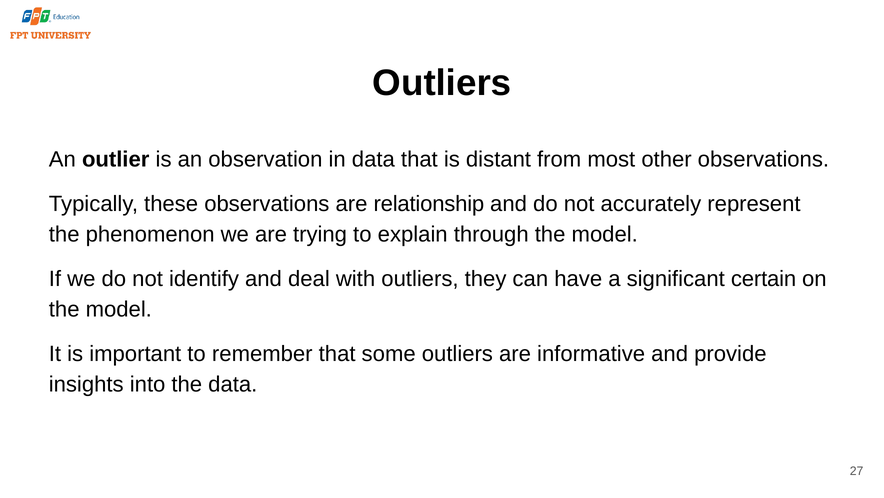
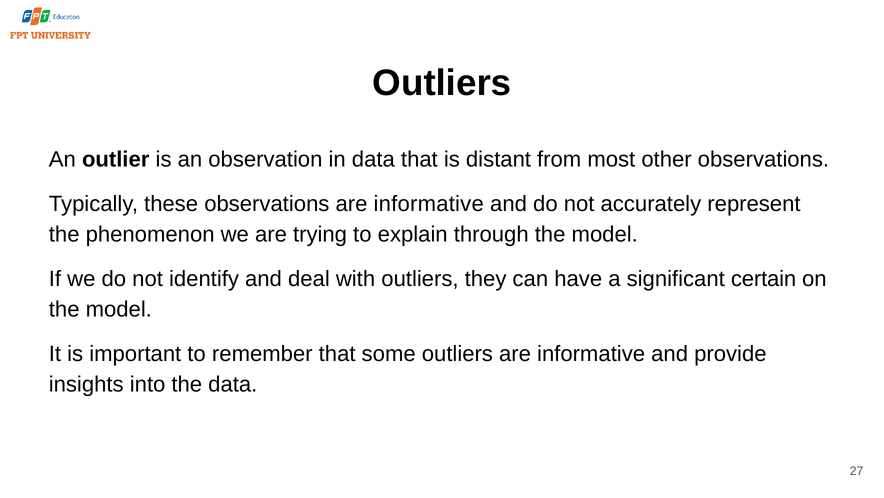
observations are relationship: relationship -> informative (429, 204)
